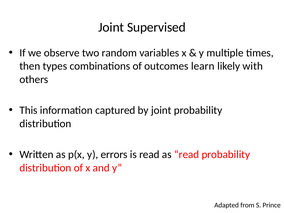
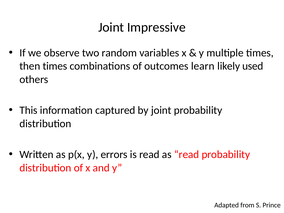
Supervised: Supervised -> Impressive (156, 27)
then types: types -> times (55, 66)
with: with -> used (253, 66)
